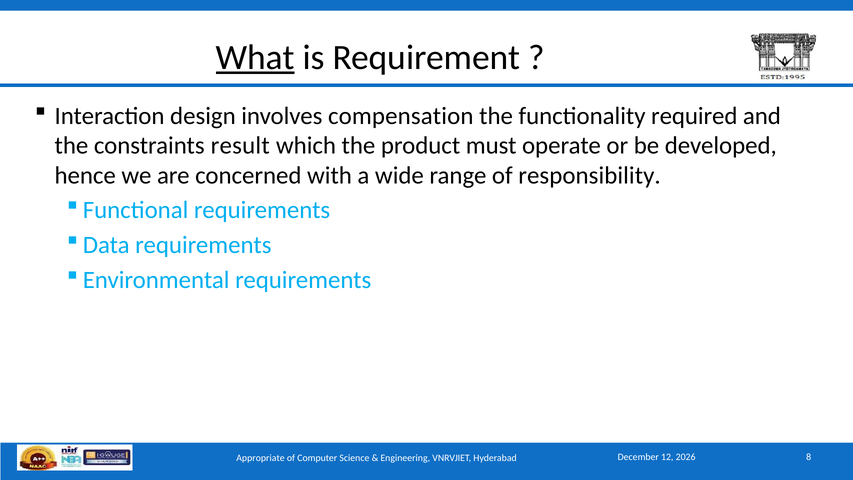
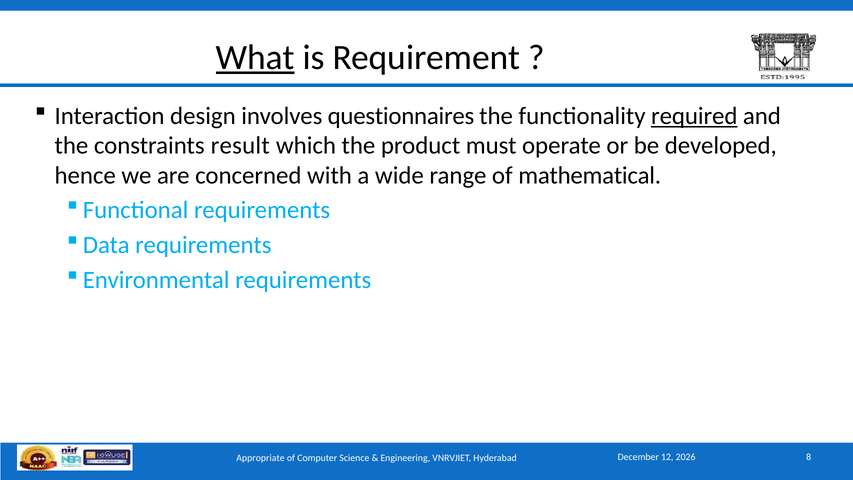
compensation: compensation -> questionnaires (401, 116)
required underline: none -> present (694, 116)
responsibility: responsibility -> mathematical (590, 175)
